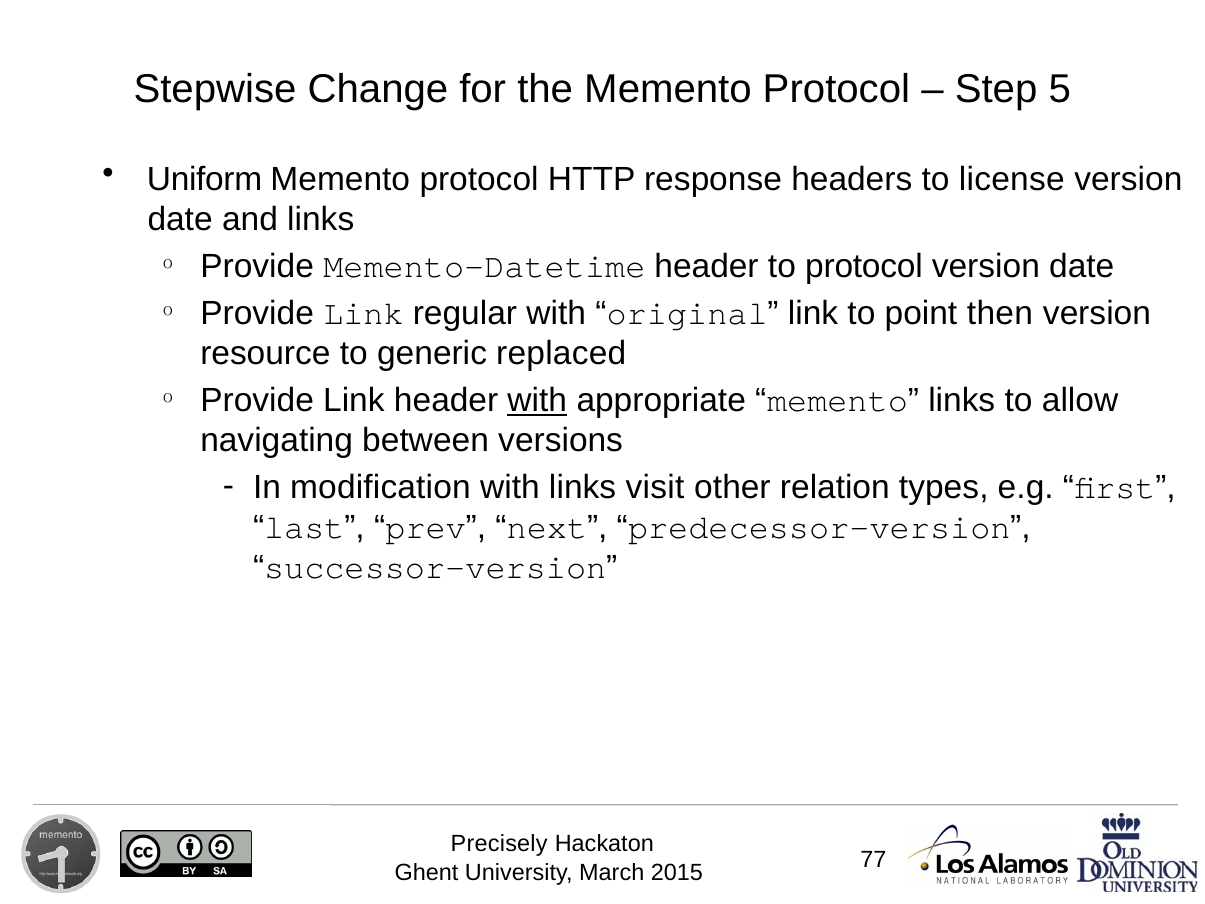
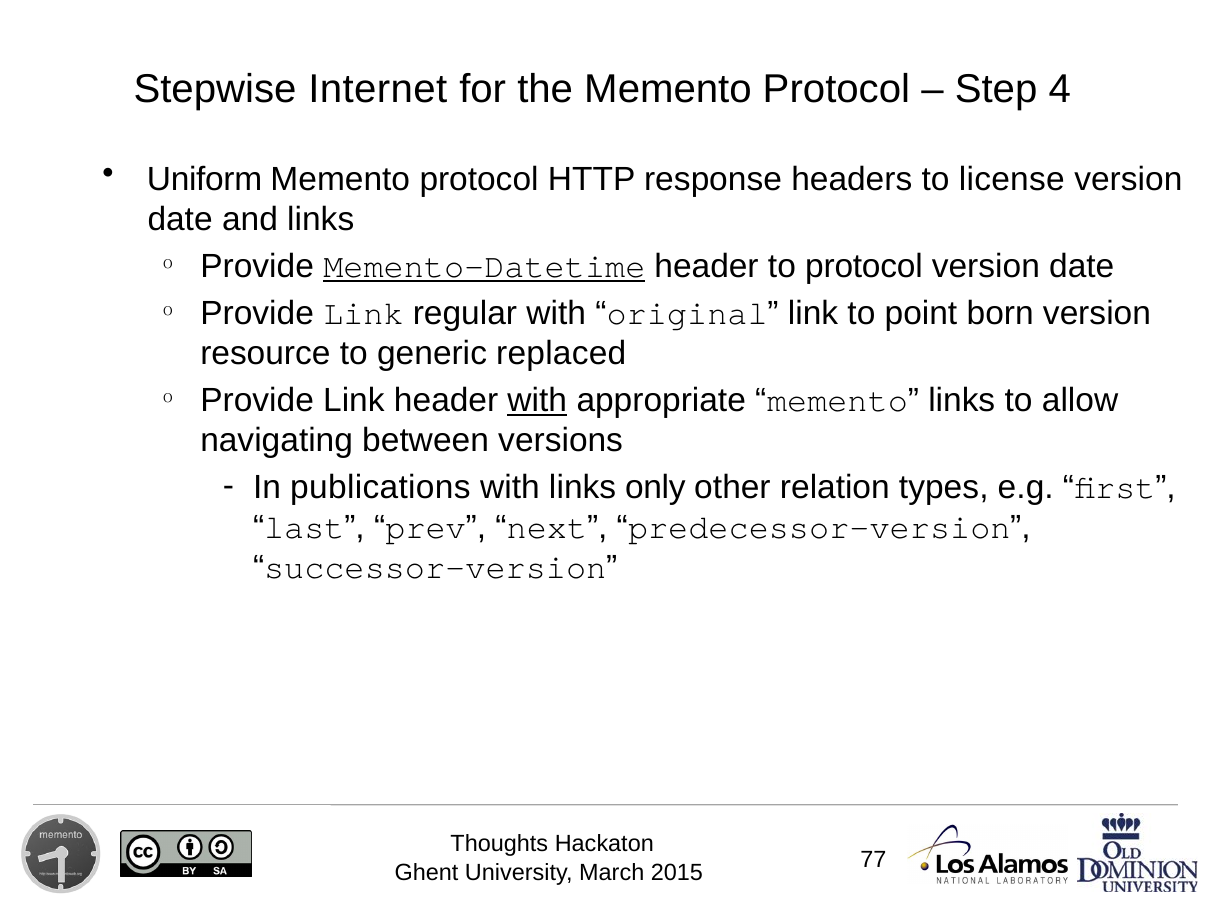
Change: Change -> Internet (378, 89)
5: 5 -> 4 (1060, 89)
Memento-Datetime underline: none -> present (484, 266)
then: then -> born (1000, 313)
modification: modification -> publications (380, 487)
visit: visit -> only (655, 487)
Precisely: Precisely -> Thoughts (499, 844)
